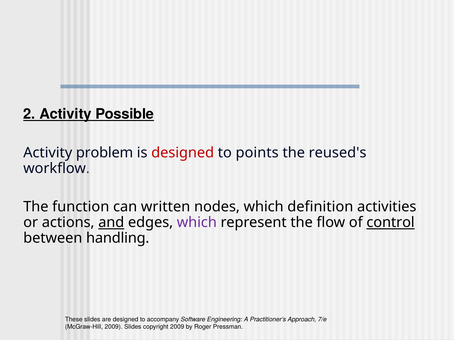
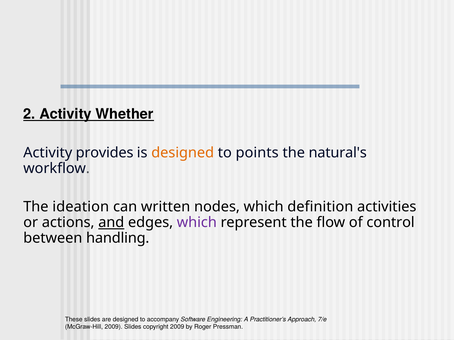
Possible: Possible -> Whether (125, 114)
problem: problem -> provides (105, 153)
designed colour: red -> orange (183, 153)
reused's: reused's -> natural's (338, 153)
function: function -> ideation (81, 207)
control underline: present -> none (391, 223)
